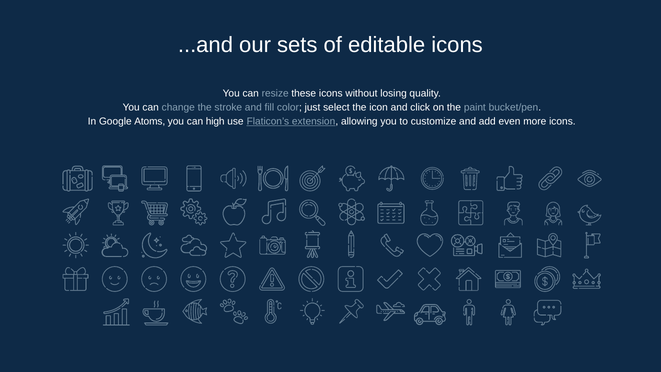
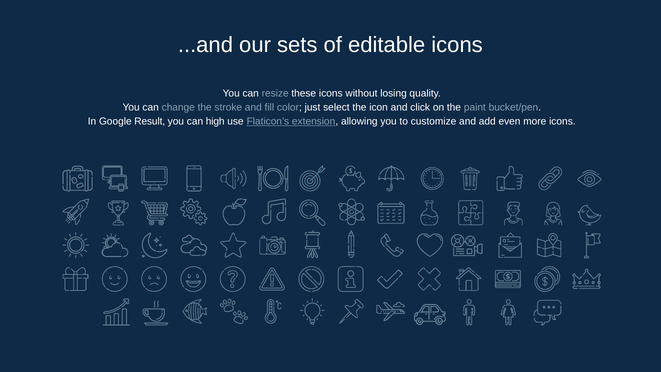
Atoms: Atoms -> Result (150, 121)
